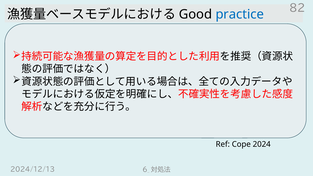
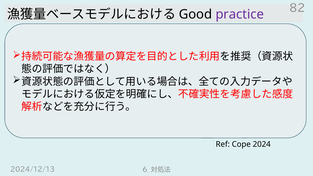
practice colour: blue -> purple (240, 14)
